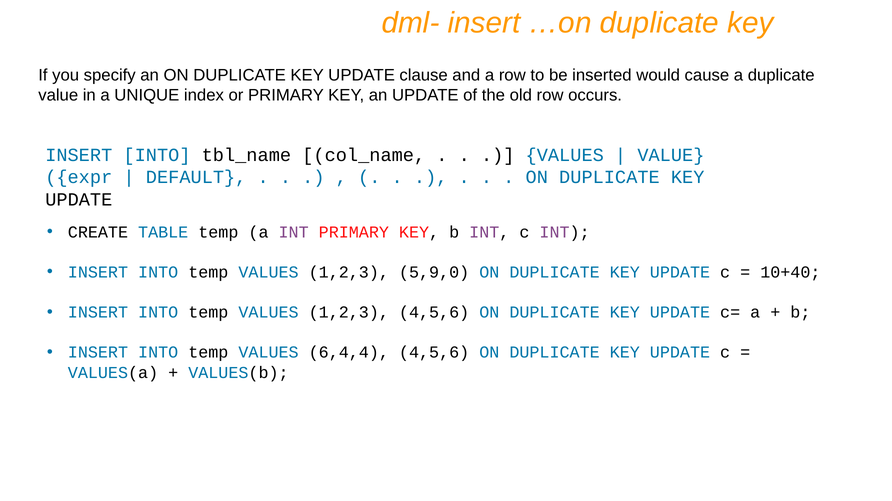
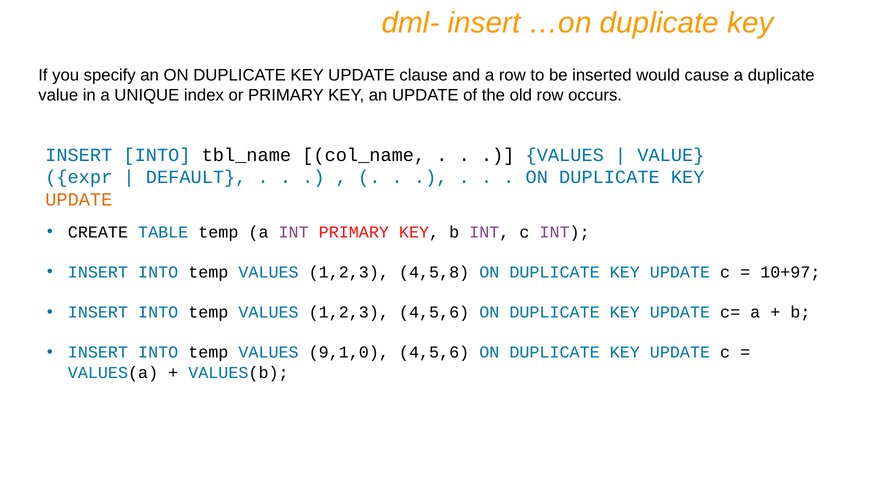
UPDATE colour: black -> orange (79, 200)
5,9,0: 5,9,0 -> 4,5,8 (434, 273)
10+40: 10+40 -> 10+97 (790, 273)
6,4,4: 6,4,4 -> 9,1,0 (349, 353)
